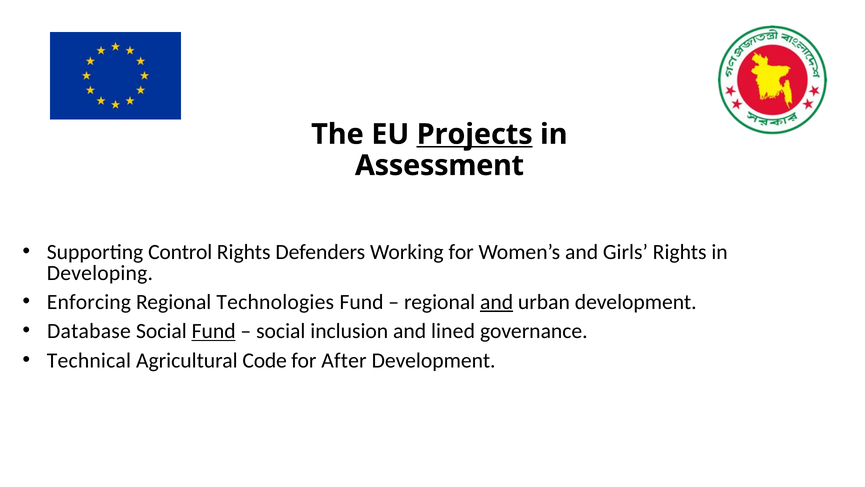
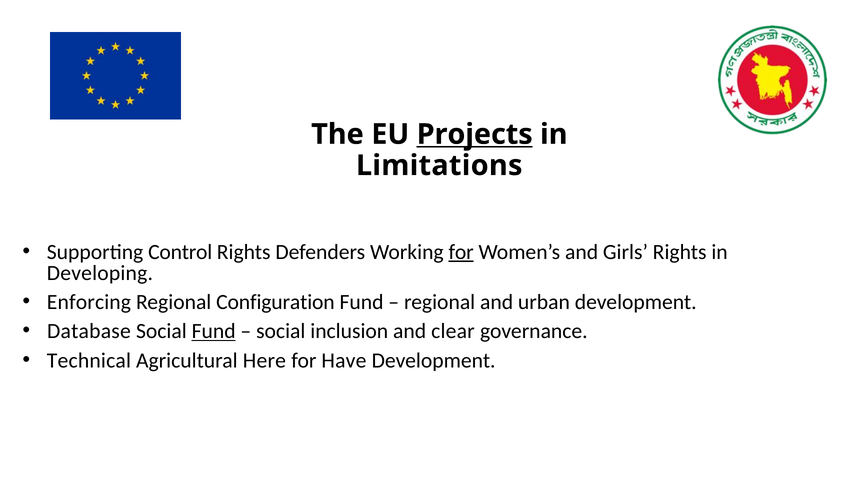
Assessment: Assessment -> Limitations (439, 165)
for underline: none -> present (461, 252)
Technologies: Technologies -> Configuration (275, 302)
and underline: present -> none (497, 302)
lined: lined -> clear (453, 331)
Code: Code -> Here (264, 360)
After: After -> Have (344, 360)
